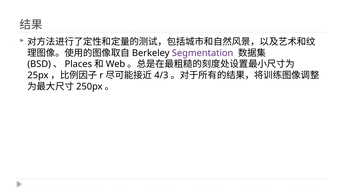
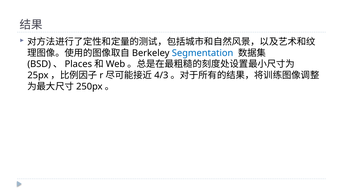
Segmentation colour: purple -> blue (203, 53)
